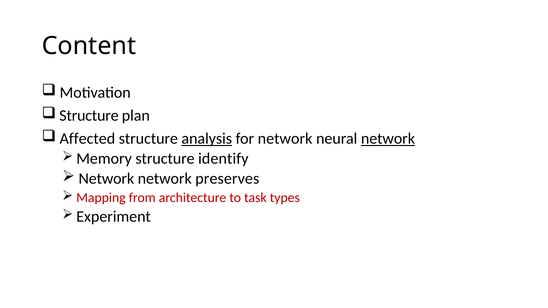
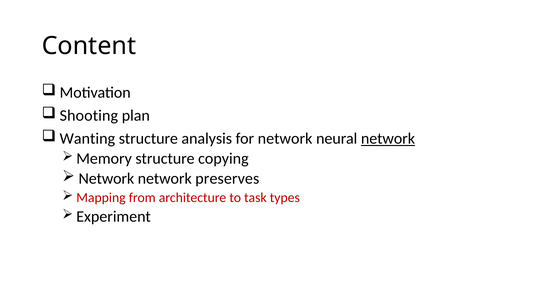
Structure: Structure -> Shooting (89, 116)
Affected: Affected -> Wanting (87, 139)
analysis underline: present -> none (207, 139)
identify: identify -> copying (223, 159)
